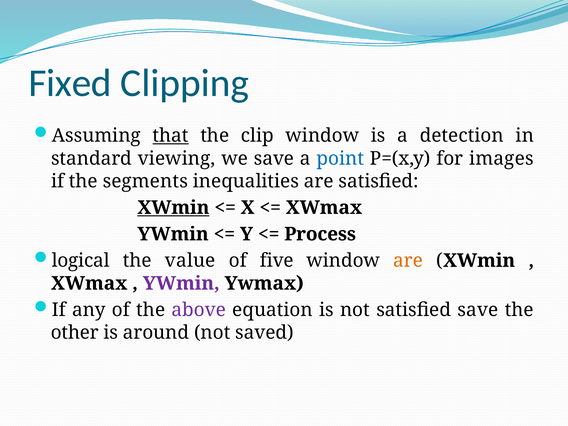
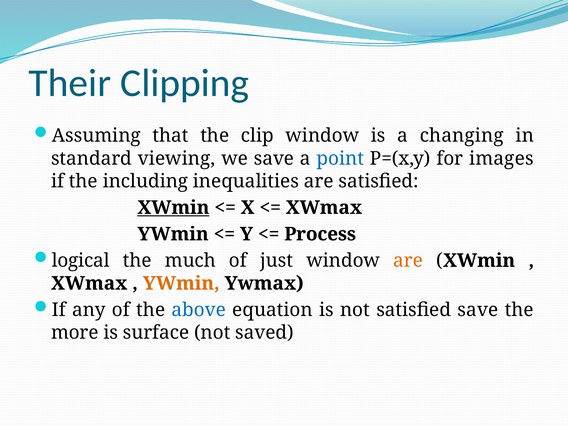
Fixed: Fixed -> Their (70, 83)
that underline: present -> none (171, 136)
detection: detection -> changing (462, 136)
segments: segments -> including (145, 181)
value: value -> much (190, 261)
five: five -> just (277, 261)
YWmin colour: purple -> orange (181, 283)
above colour: purple -> blue (199, 310)
other: other -> more (75, 333)
around: around -> surface (156, 333)
